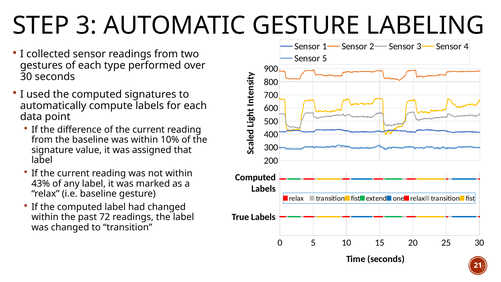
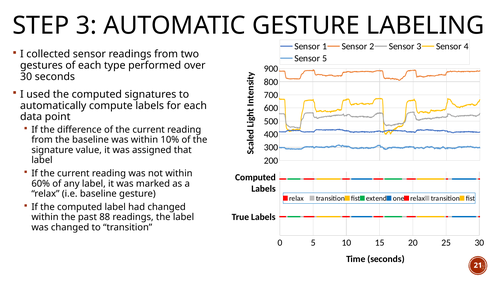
43%: 43% -> 60% (41, 183)
72: 72 -> 88 (105, 217)
